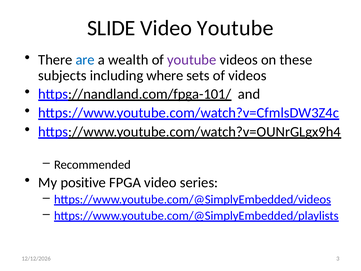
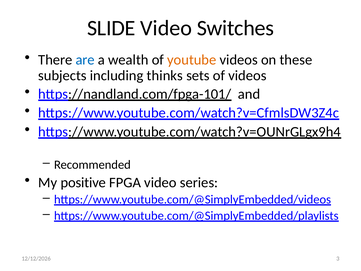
Video Youtube: Youtube -> Switches (235, 28)
youtube colour: purple -> orange (192, 60)
where: where -> thinks (165, 75)
